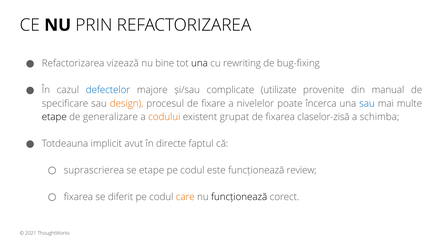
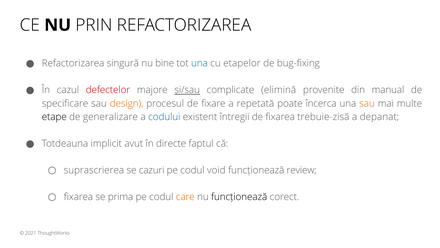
vizează: vizează -> singură (123, 63)
una colour: black -> blue (199, 63)
rewriting: rewriting -> etapelor (242, 63)
defectelor colour: blue -> red (108, 90)
și/sau underline: none -> present (187, 90)
utilizate: utilizate -> elimină (279, 90)
nivelelor: nivelelor -> repetată (255, 103)
sau colour: blue -> orange (367, 103)
codului colour: orange -> blue (164, 117)
grupat: grupat -> întregii (235, 117)
claselor-zisă: claselor-zisă -> trebuie-zisă (323, 117)
schimba: schimba -> depanat (379, 117)
se etape: etape -> cazuri (152, 170)
este: este -> void (216, 170)
diferit: diferit -> prima (121, 196)
